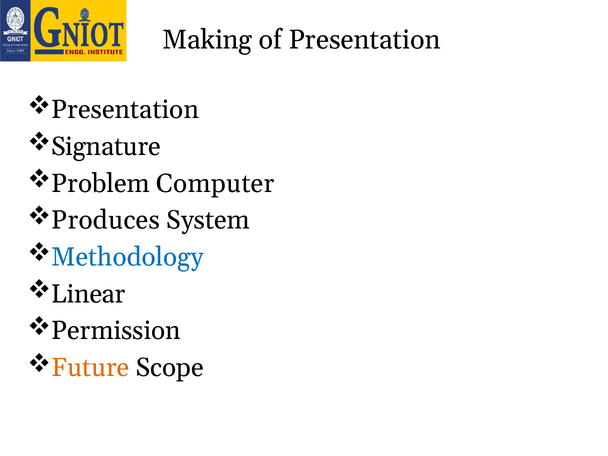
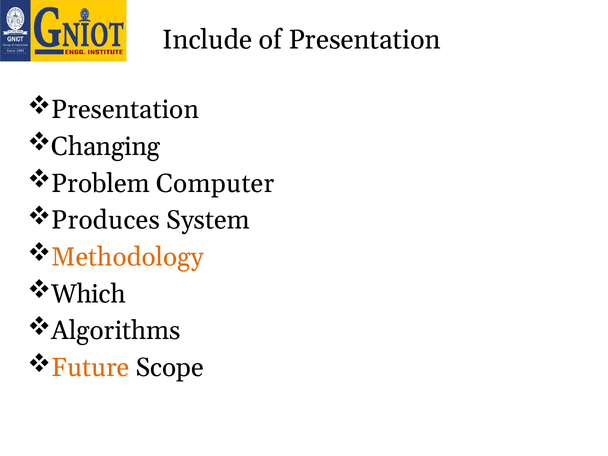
Making: Making -> Include (207, 40)
Signature: Signature -> Changing (106, 147)
Methodology colour: blue -> orange (128, 257)
Linear: Linear -> Which (88, 294)
Permission: Permission -> Algorithms (116, 331)
